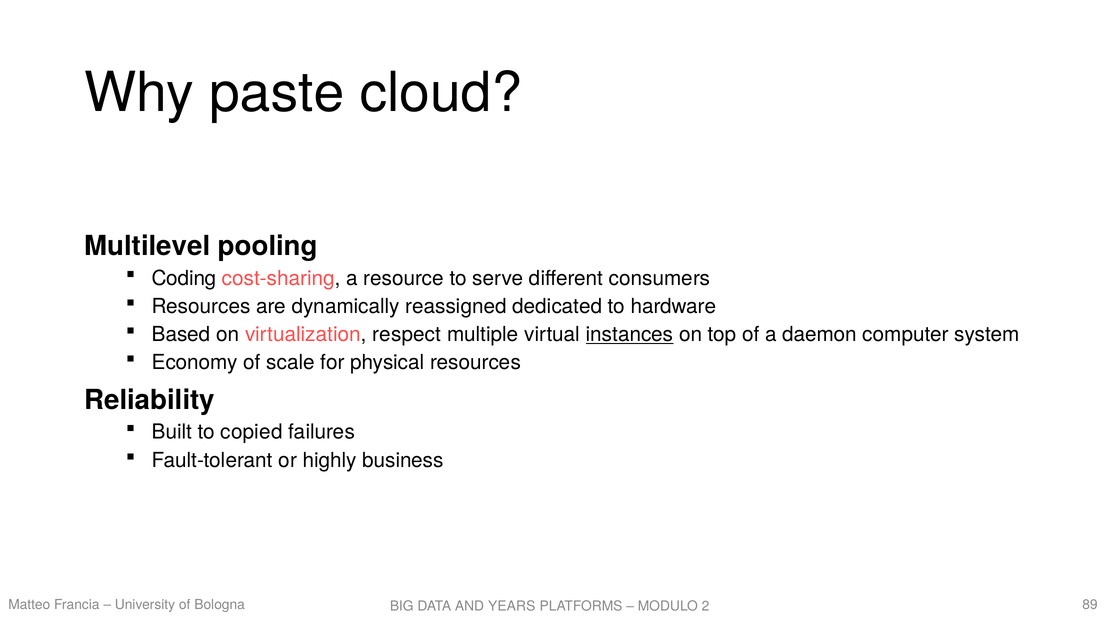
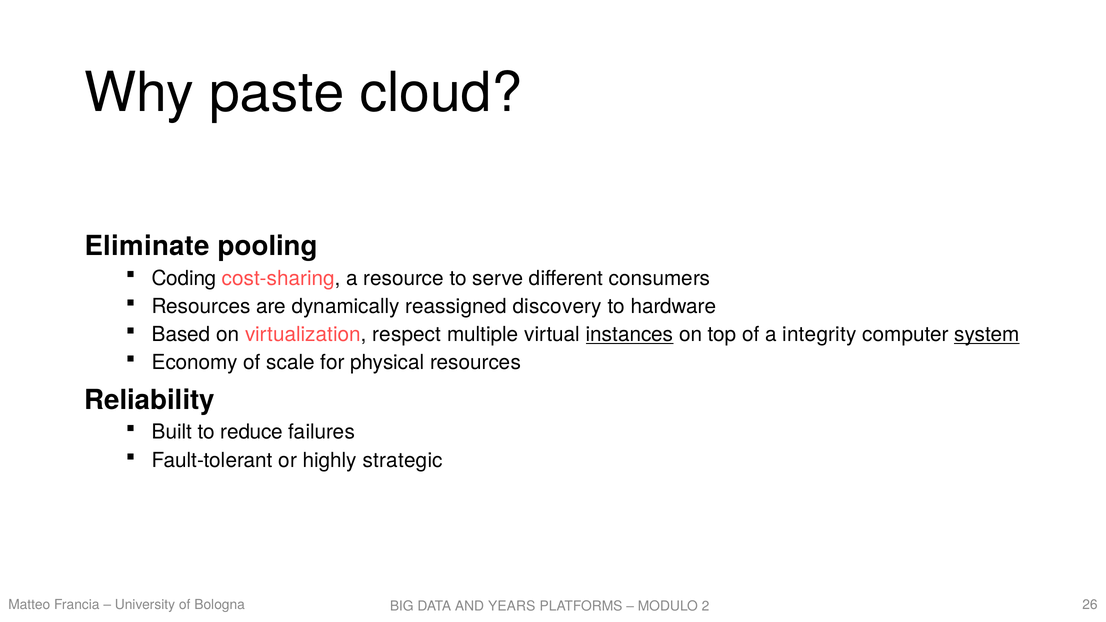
Multilevel: Multilevel -> Eliminate (147, 246)
dedicated: dedicated -> discovery (557, 306)
daemon: daemon -> integrity (819, 335)
system underline: none -> present (987, 335)
copied: copied -> reduce (252, 432)
business: business -> strategic (403, 460)
89: 89 -> 26 (1090, 605)
